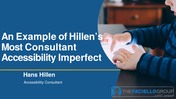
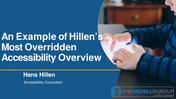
Most Consultant: Consultant -> Overridden (51, 47)
Imperfect: Imperfect -> Overview (80, 58)
